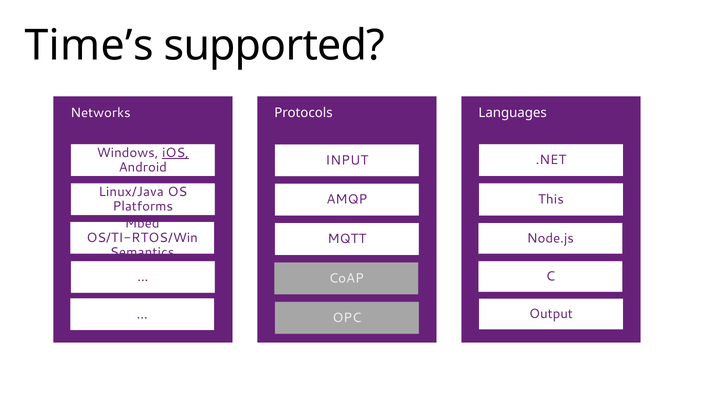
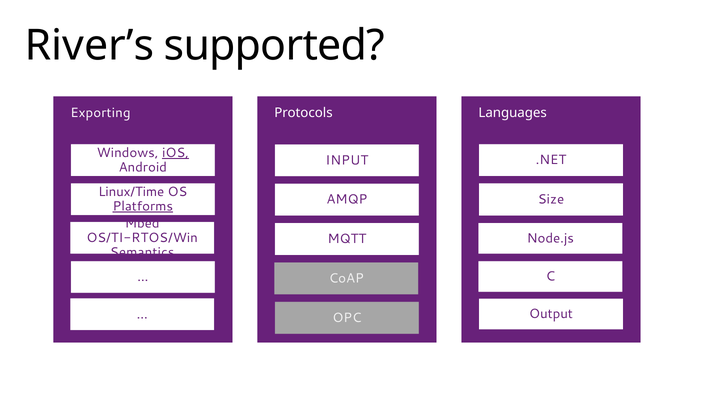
Time’s: Time’s -> River’s (89, 46)
Networks: Networks -> Exporting (100, 113)
Linux/Java: Linux/Java -> Linux/Time (131, 192)
This: This -> Size (551, 199)
Platforms underline: none -> present (143, 206)
